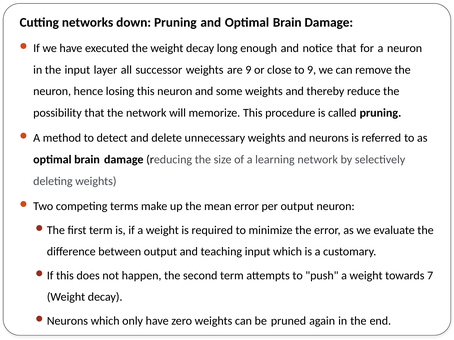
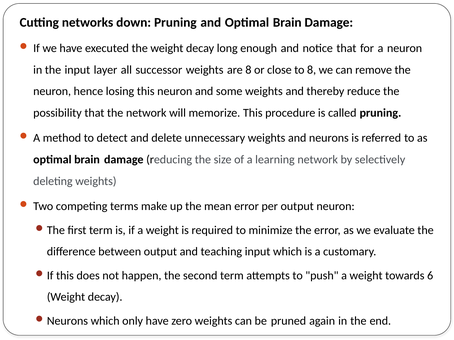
are 9: 9 -> 8 (248, 70)
to 9: 9 -> 8 (312, 70)
7: 7 -> 6 (430, 276)
